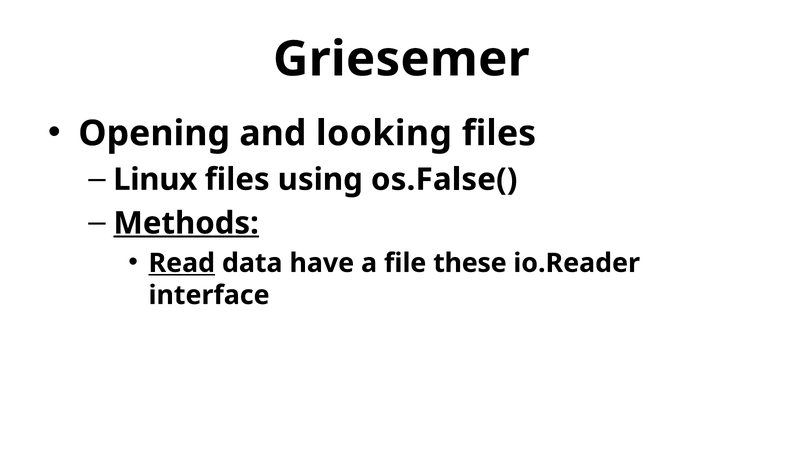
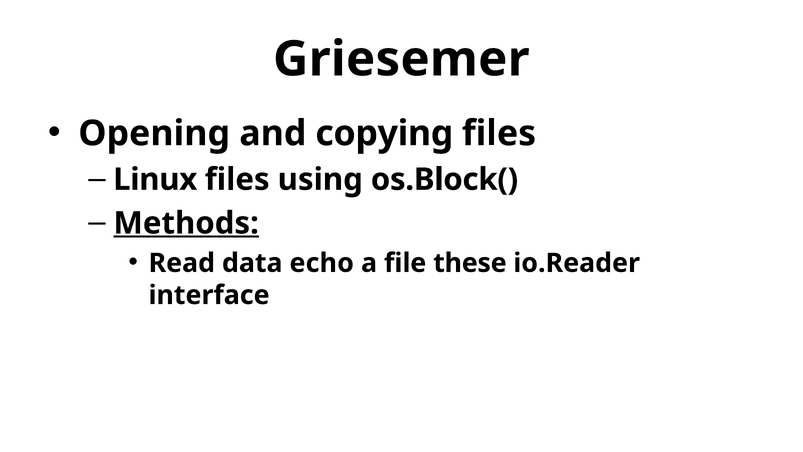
looking: looking -> copying (384, 133)
os.False(: os.False( -> os.Block( (444, 179)
Read underline: present -> none (182, 263)
have: have -> echo (322, 263)
